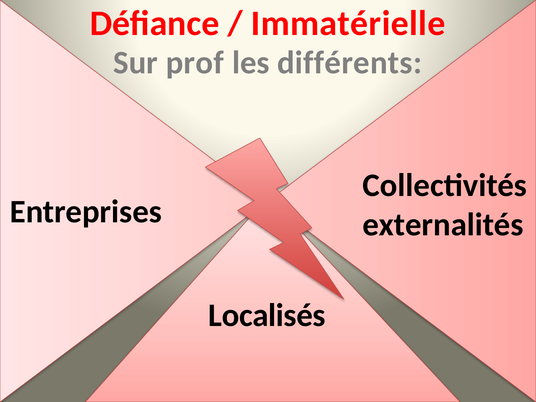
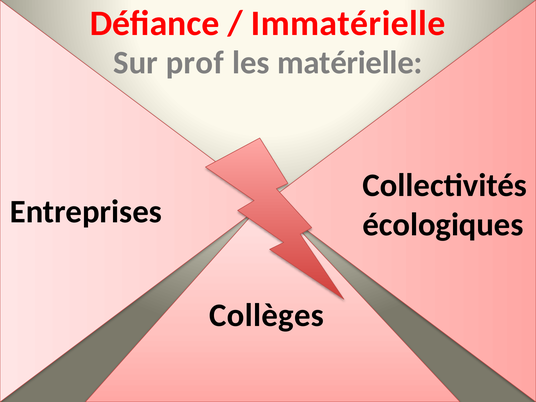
différents: différents -> matérielle (350, 63)
externalités: externalités -> écologiques (443, 225)
Localisés: Localisés -> Collèges (267, 315)
